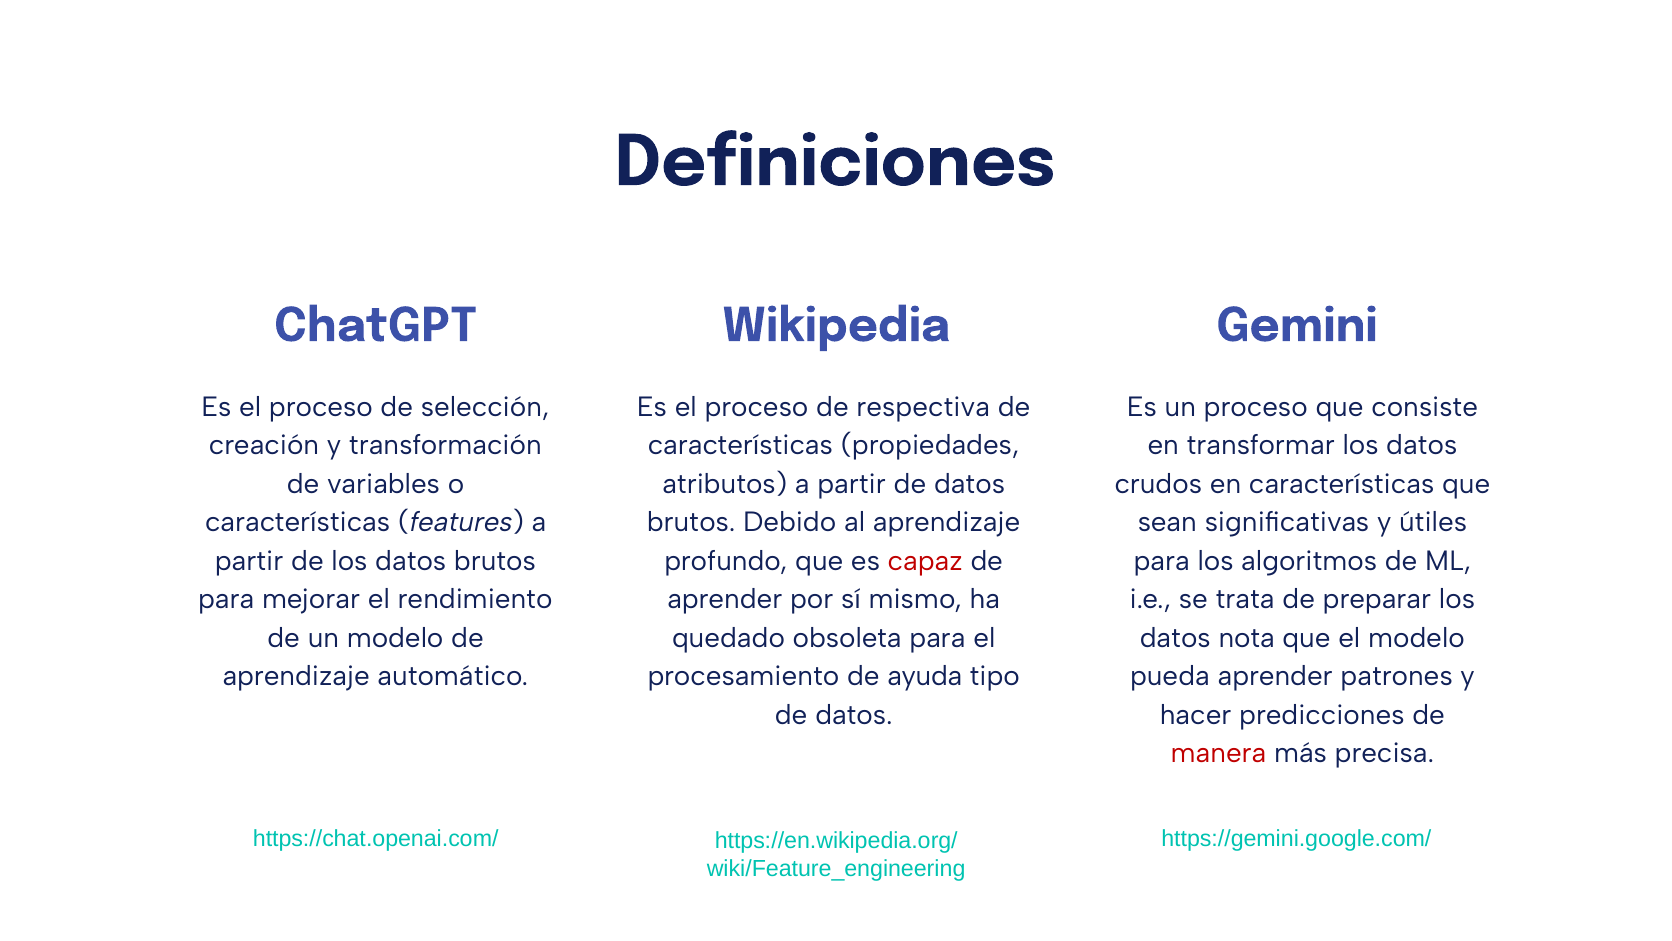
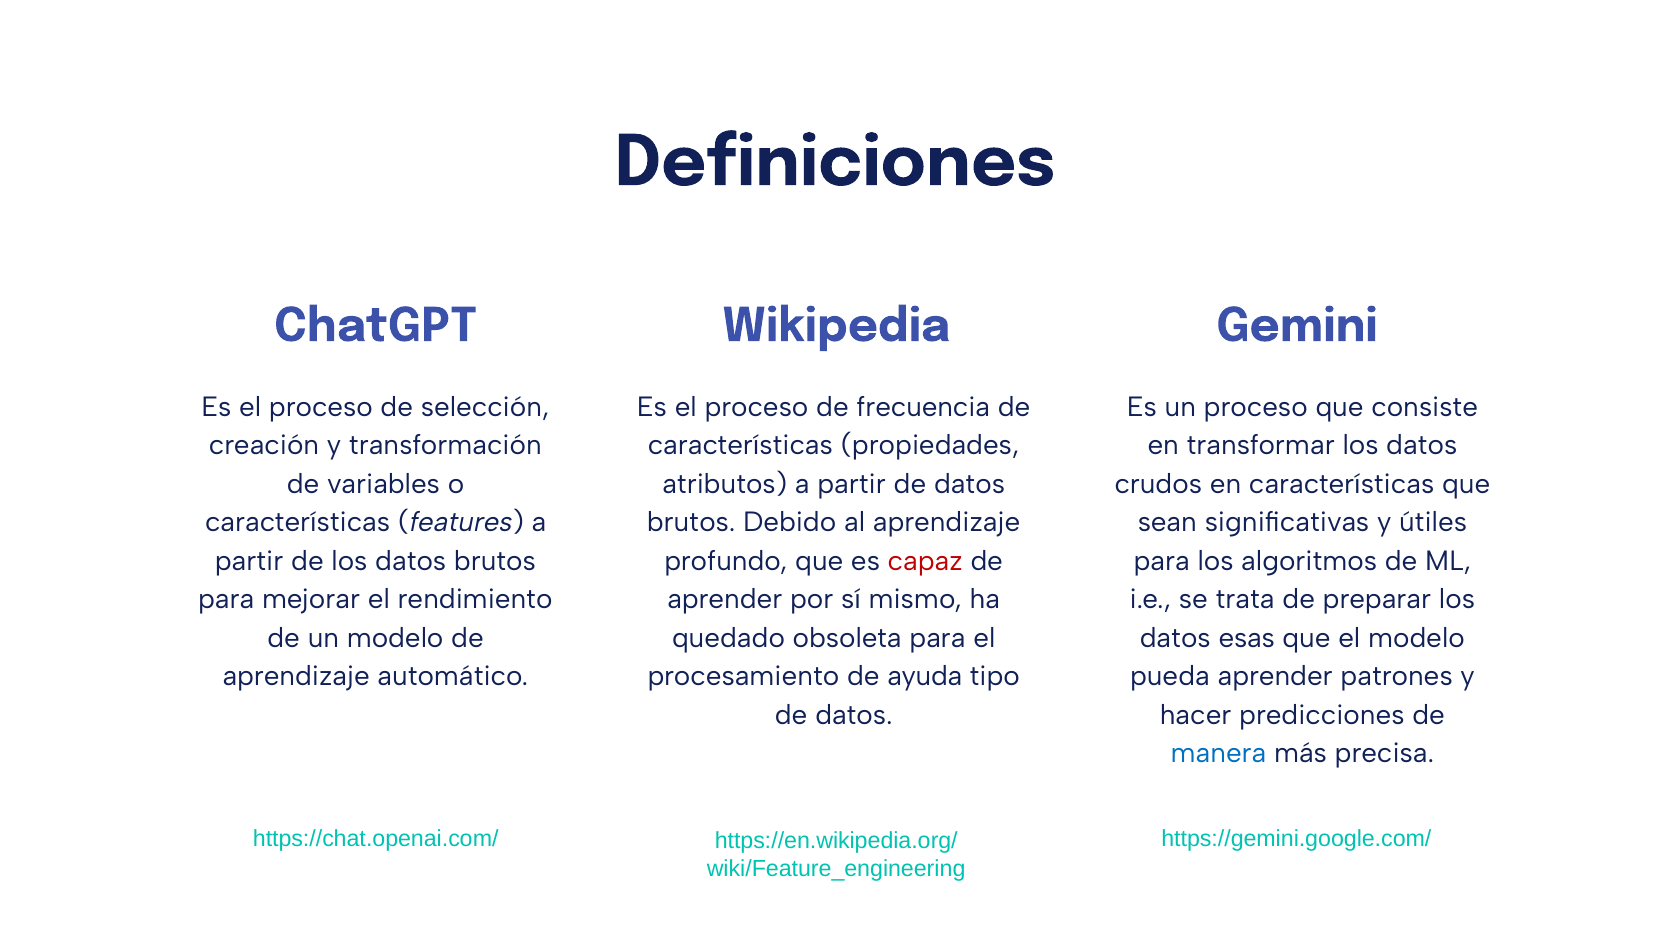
respectiva: respectiva -> frecuencia (923, 407)
nota: nota -> esas (1247, 638)
manera colour: red -> blue (1219, 753)
